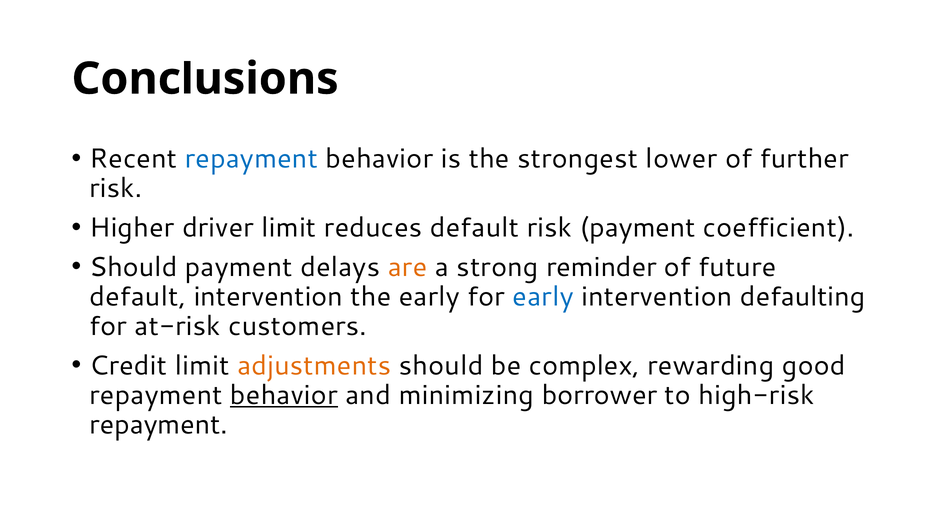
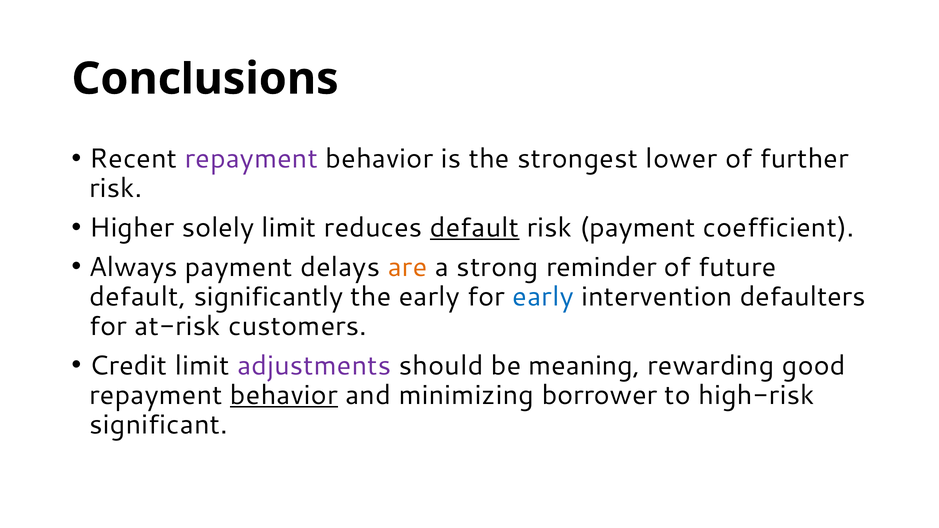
repayment colour: blue -> purple (251, 159)
driver: driver -> solely (218, 228)
default underline: none -> present (475, 228)
Should: Should -> Always (133, 267)
default intervention: intervention -> significantly (268, 297)
defaulting: defaulting -> defaulters (803, 297)
adjustments colour: orange -> purple (314, 366)
complex: complex -> meaning (584, 366)
repayment: repayment -> significant (158, 425)
